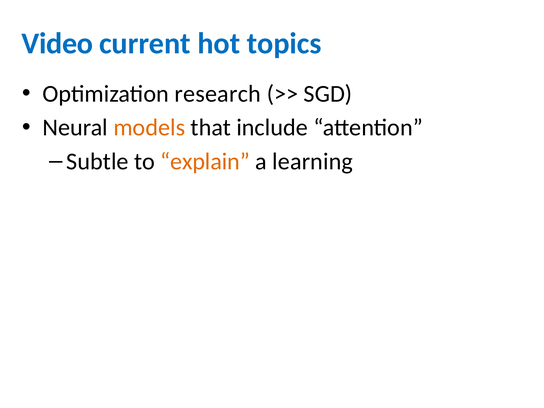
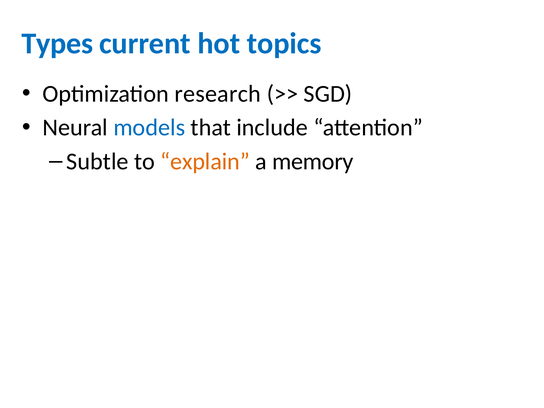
Video: Video -> Types (57, 43)
models colour: orange -> blue (149, 128)
learning: learning -> memory (313, 162)
